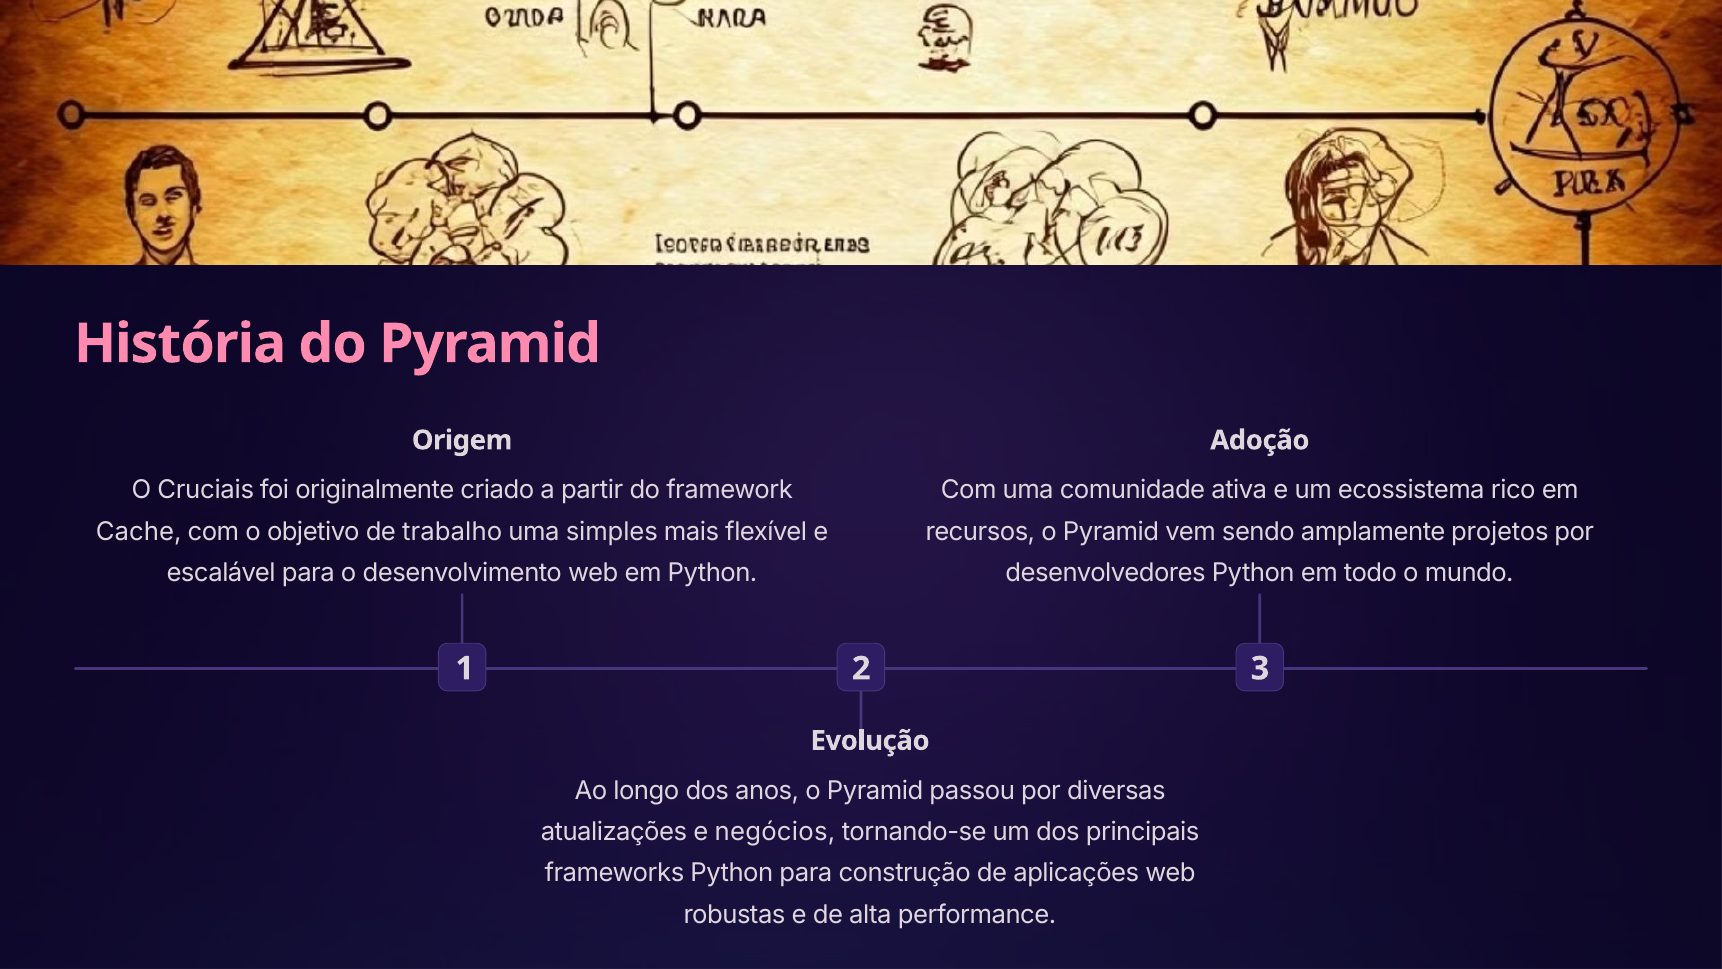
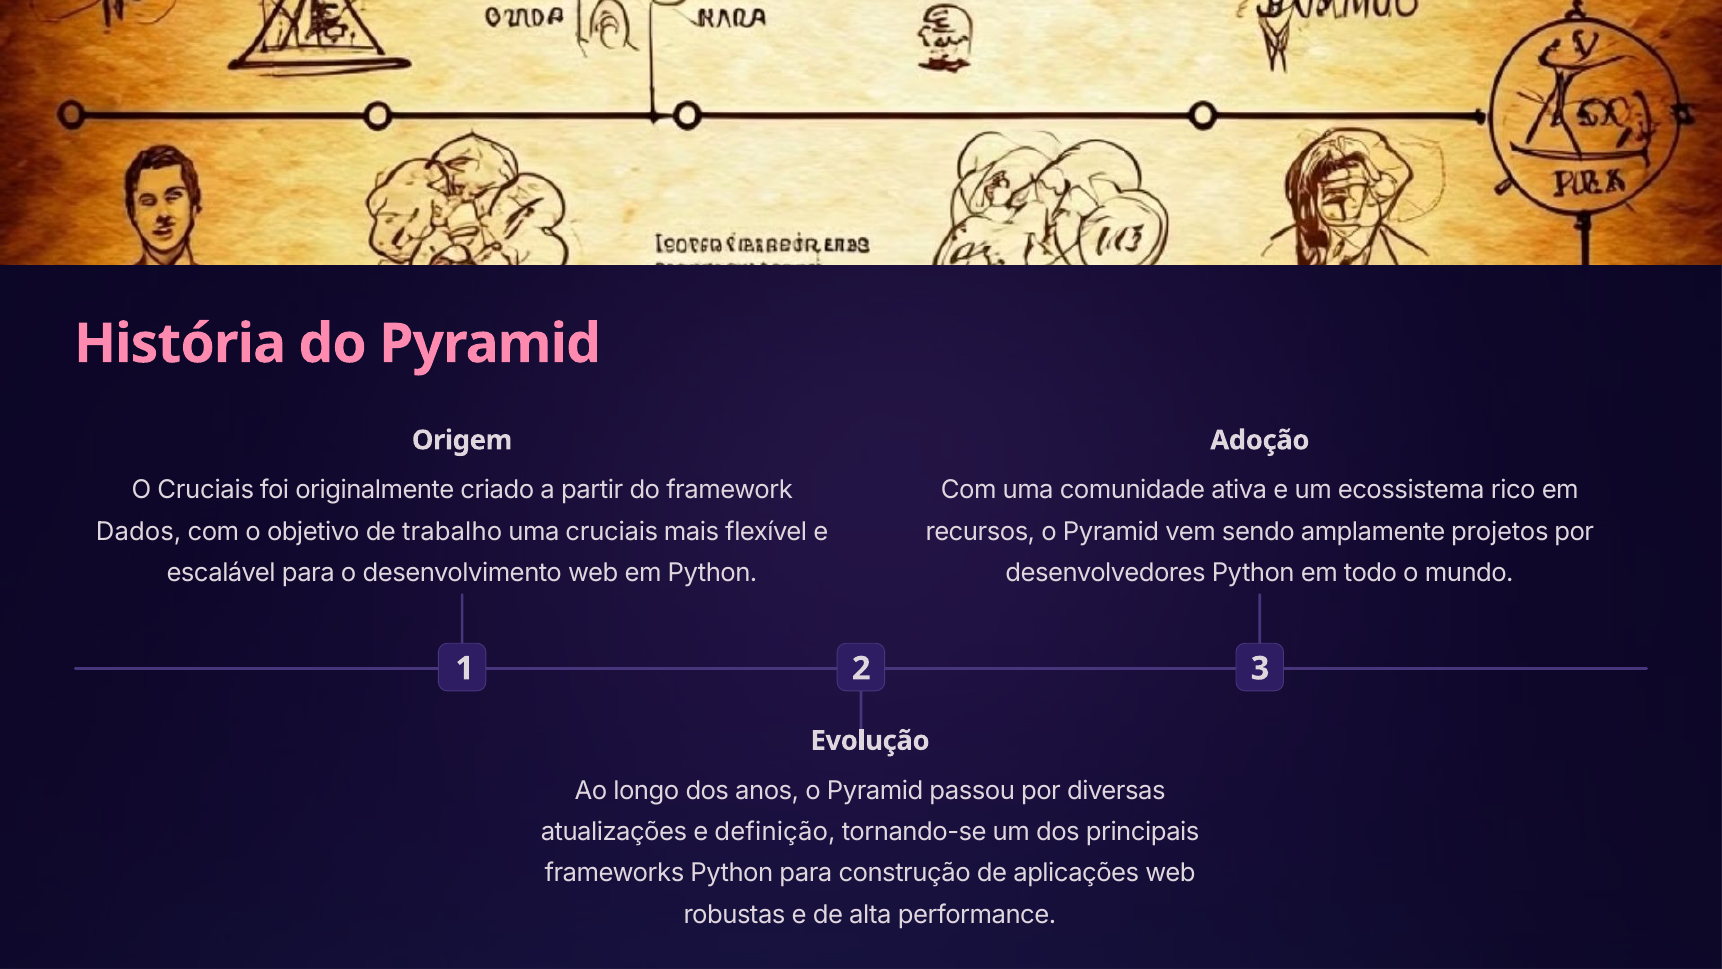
Cache: Cache -> Dados (139, 531)
uma simples: simples -> cruciais (612, 531)
negócios: negócios -> definição (775, 832)
